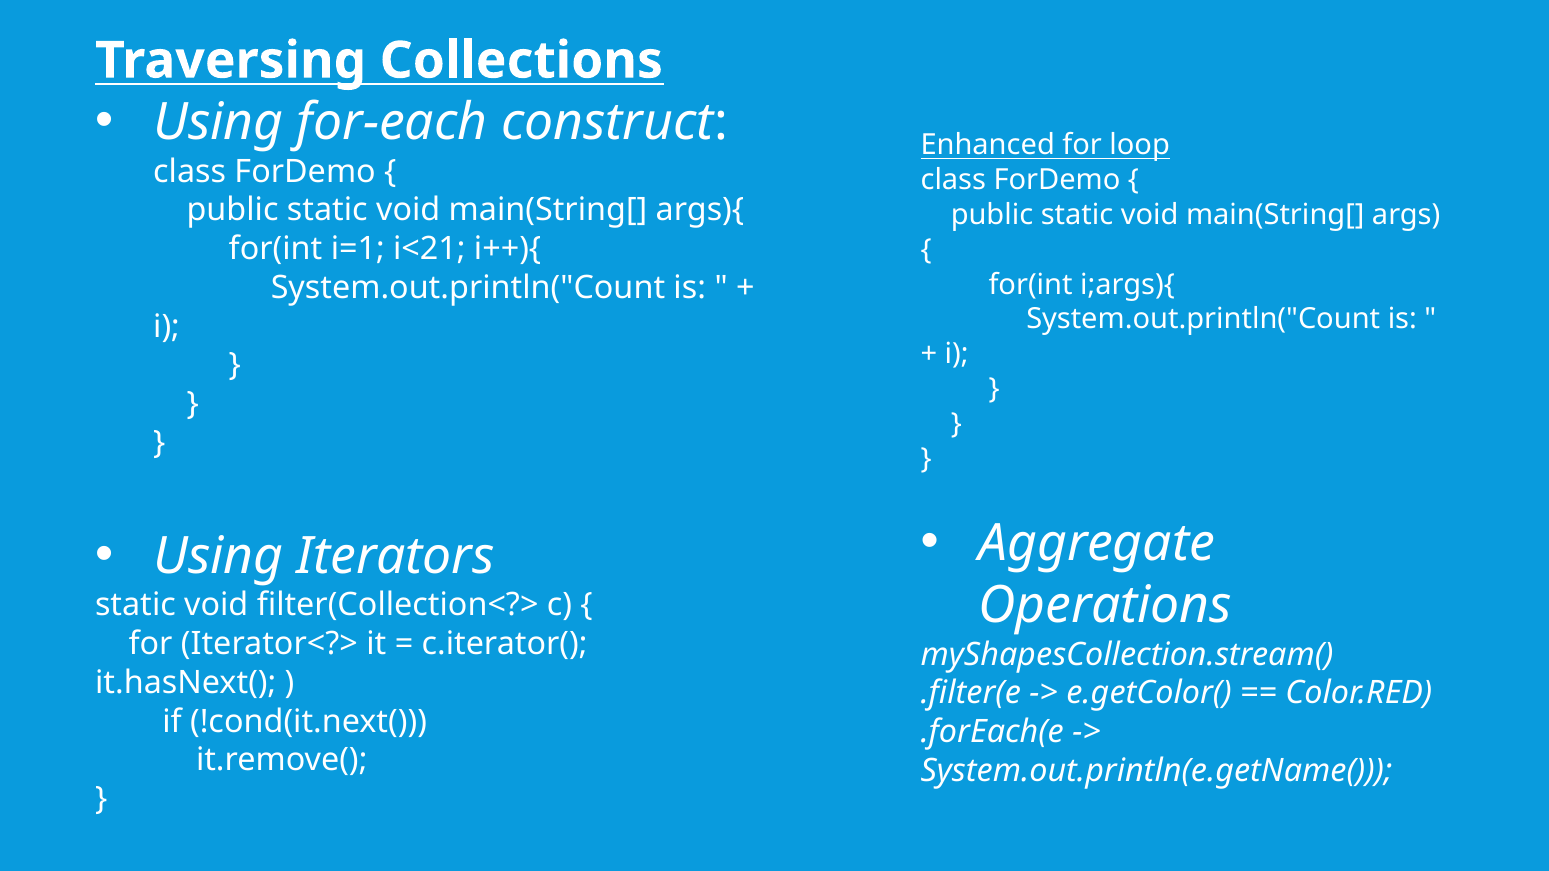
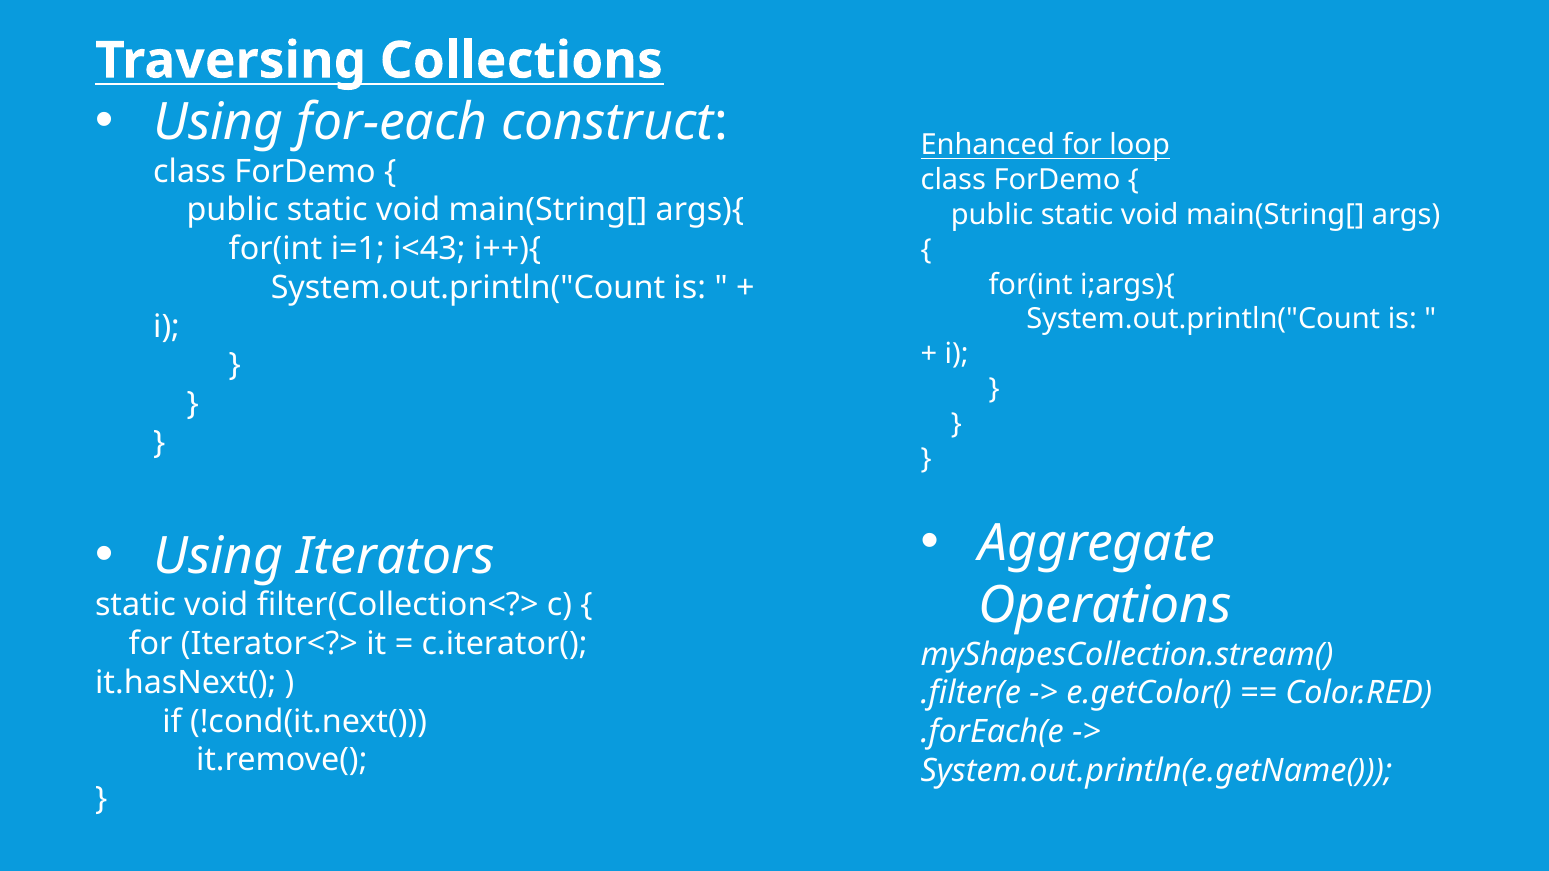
i<21: i<21 -> i<43 (429, 249)
